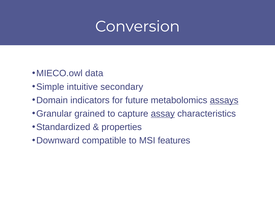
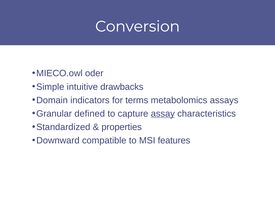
data: data -> oder (94, 73)
secondary: secondary -> drawbacks (122, 87)
future: future -> terms (137, 100)
assays underline: present -> none (224, 100)
grained: grained -> defined (90, 114)
